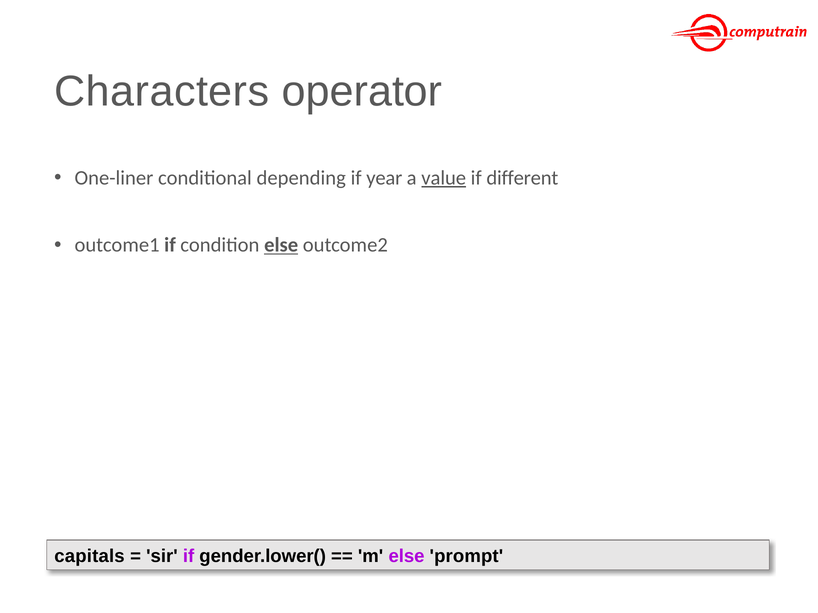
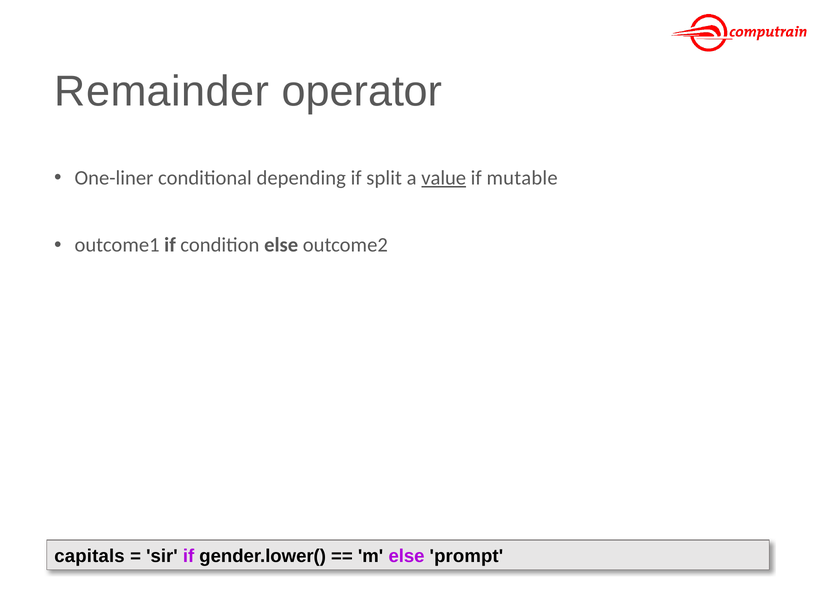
Characters: Characters -> Remainder (162, 92)
year: year -> split (384, 178)
different: different -> mutable (522, 178)
else underline: present -> none (281, 245)
